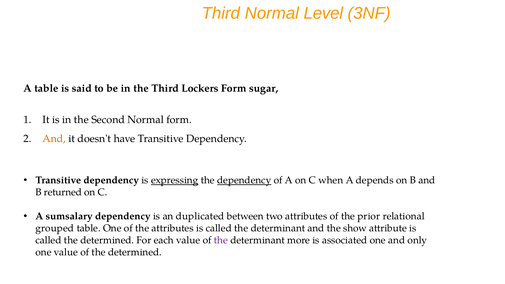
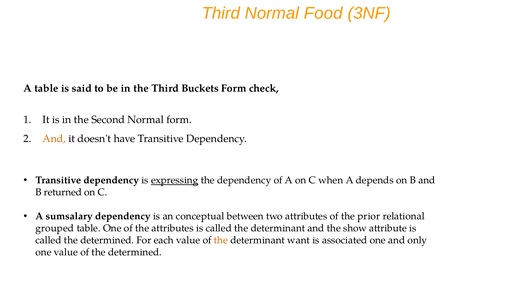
Level: Level -> Food (323, 13)
Lockers: Lockers -> Buckets (200, 88)
sugar: sugar -> check (264, 88)
dependency underline: present -> none (244, 180)
duplicated: duplicated -> conceptual (200, 216)
the colour: purple -> orange (221, 240)
more: more -> want (299, 240)
